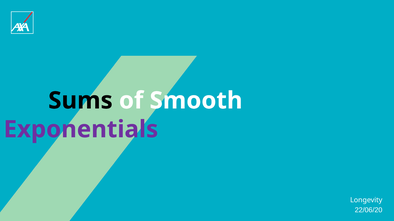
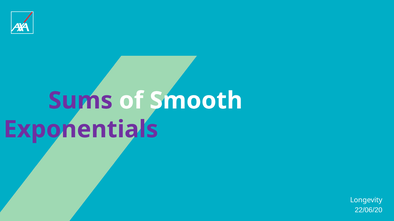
Sums colour: black -> purple (80, 101)
